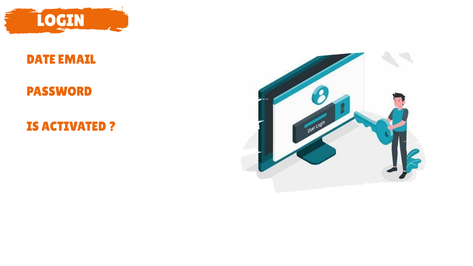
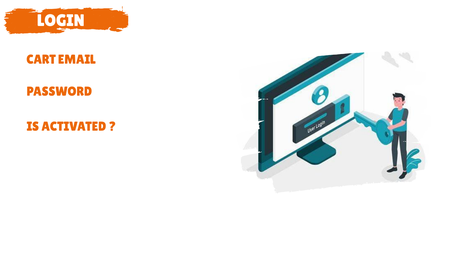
DATE: DATE -> CART (41, 60)
